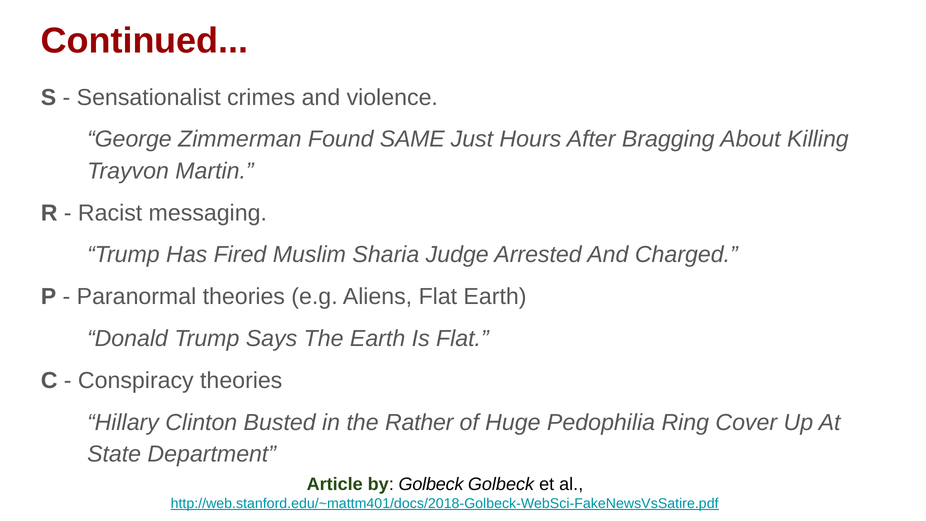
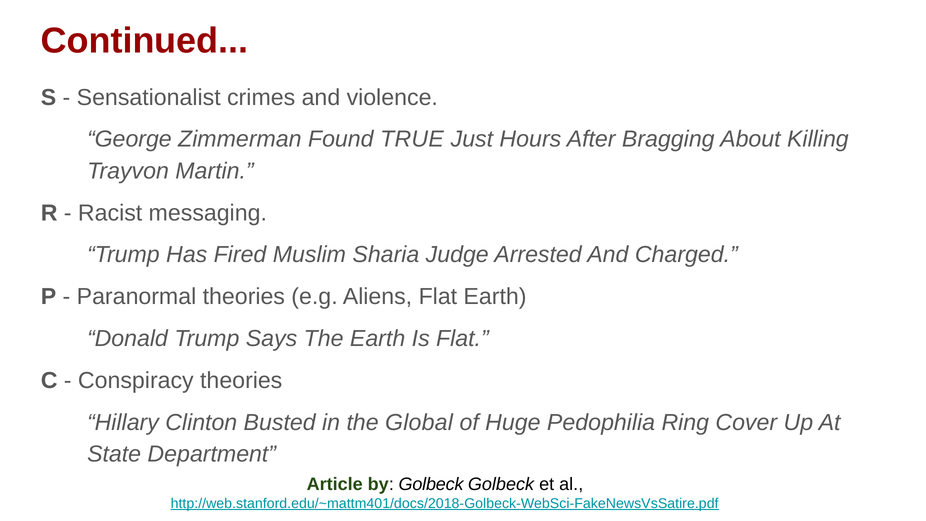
SAME: SAME -> TRUE (412, 139)
Rather: Rather -> Global (419, 422)
